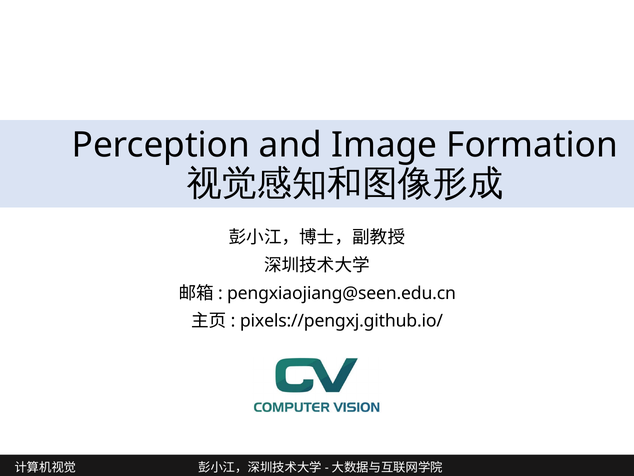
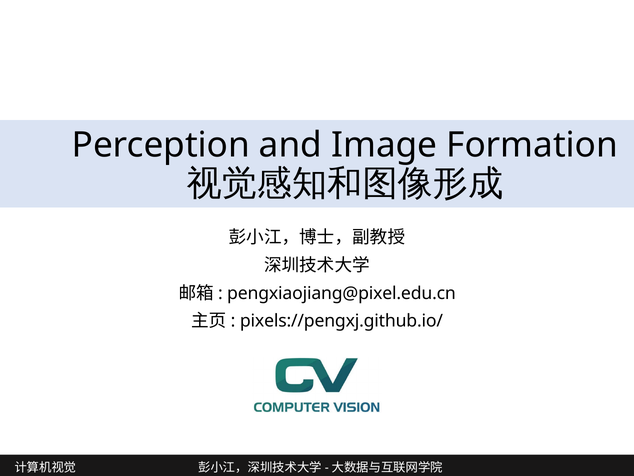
pengxiaojiang@seen.edu.cn: pengxiaojiang@seen.edu.cn -> pengxiaojiang@pixel.edu.cn (341, 293)
